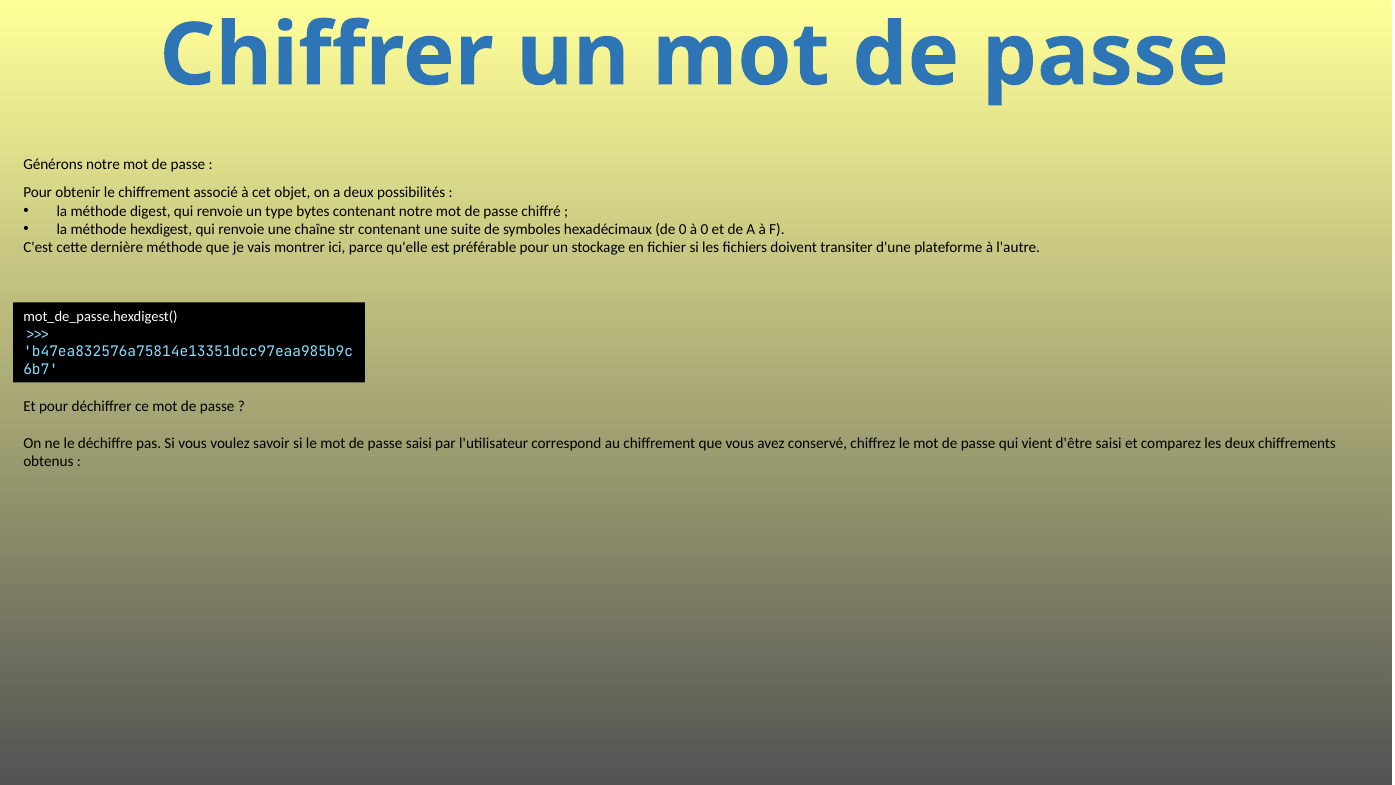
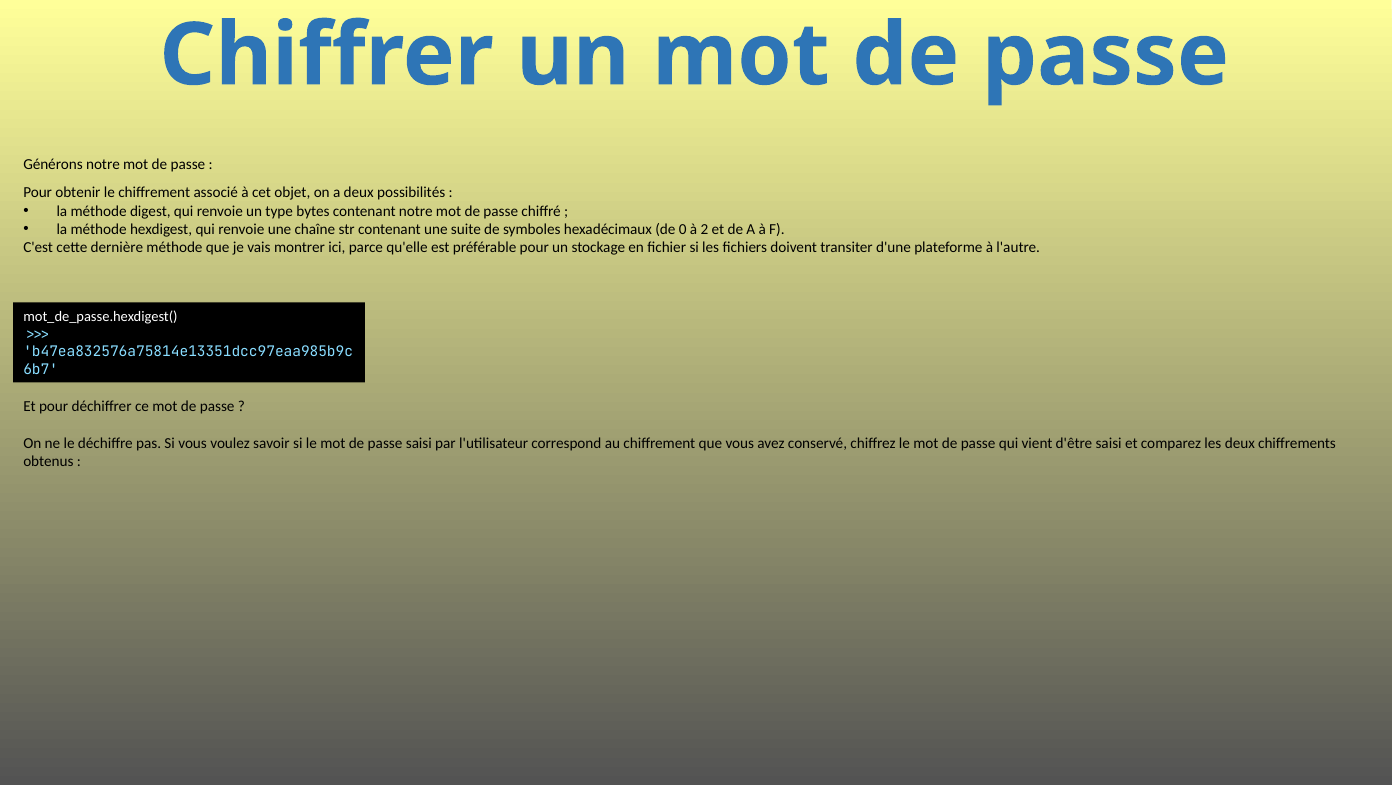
à 0: 0 -> 2 (704, 229)
